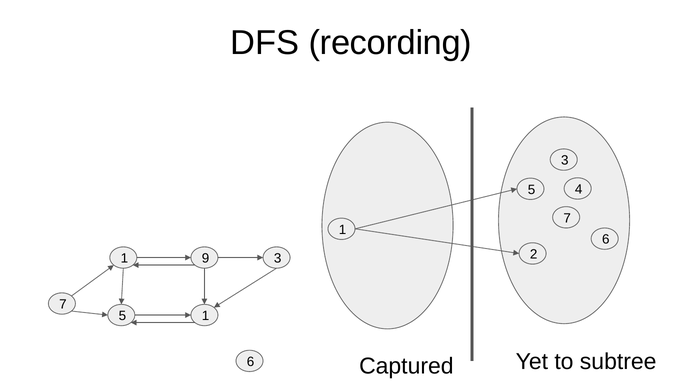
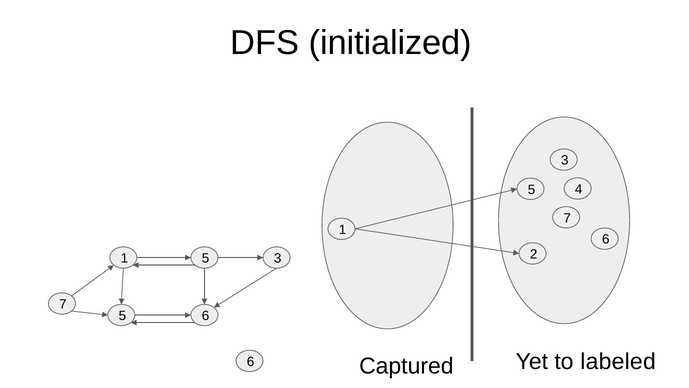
recording: recording -> initialized (390, 43)
1 9: 9 -> 5 (205, 258)
5 1: 1 -> 6 (205, 316)
subtree: subtree -> labeled (618, 361)
